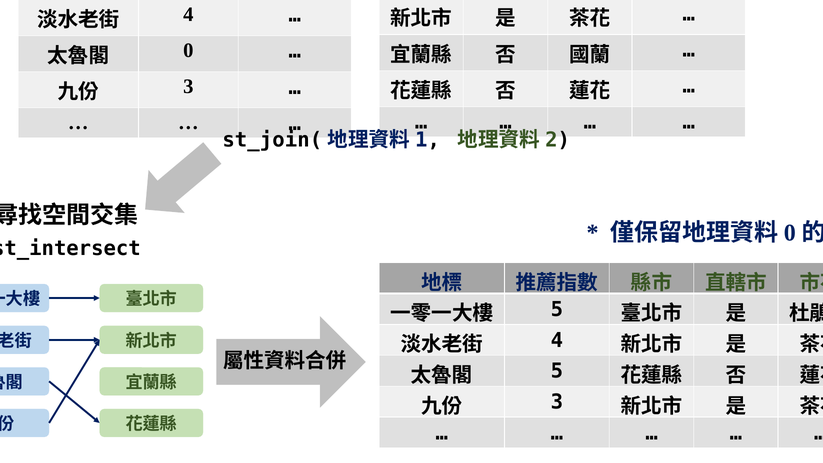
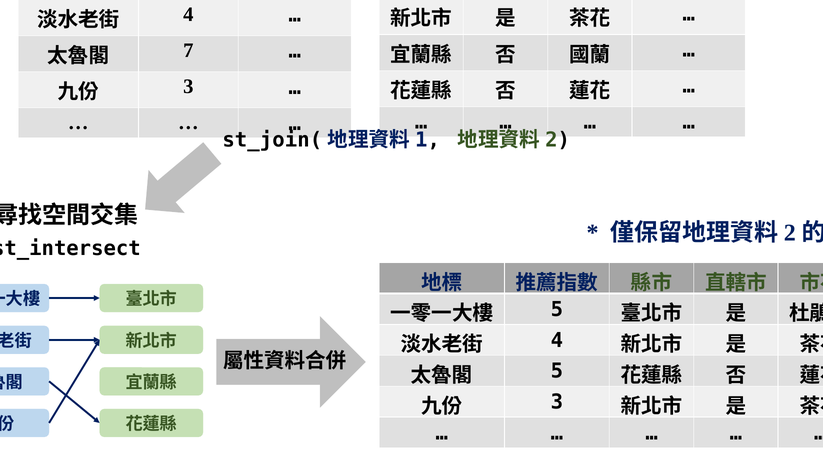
0: 0 -> 7 (188, 50)
0: 0 -> 2 (790, 233)
